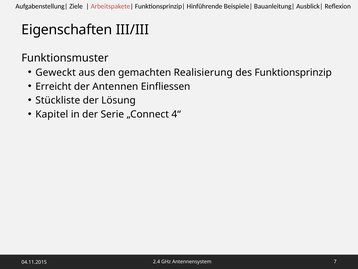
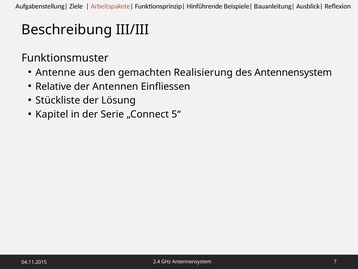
Eigenschaften: Eigenschaften -> Beschreibung (67, 30)
Geweckt: Geweckt -> Antenne (56, 72)
des Funktionsprinzip: Funktionsprinzip -> Antennensystem (293, 72)
Erreicht: Erreicht -> Relative (53, 86)
4“: 4“ -> 5“ (176, 114)
